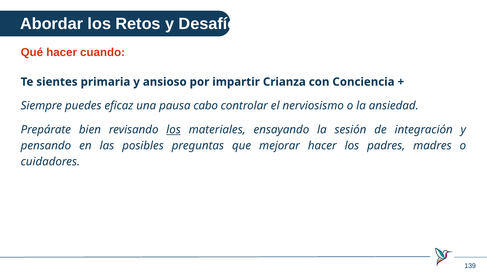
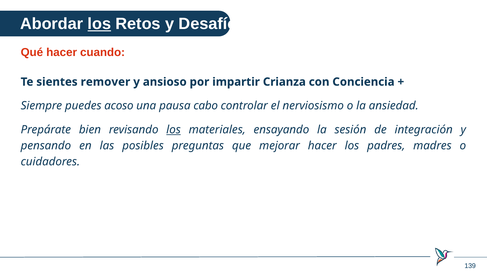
los underline: none -> present (99, 24)
primaria: primaria -> remover (105, 82)
eficaz: eficaz -> acoso (119, 106)
